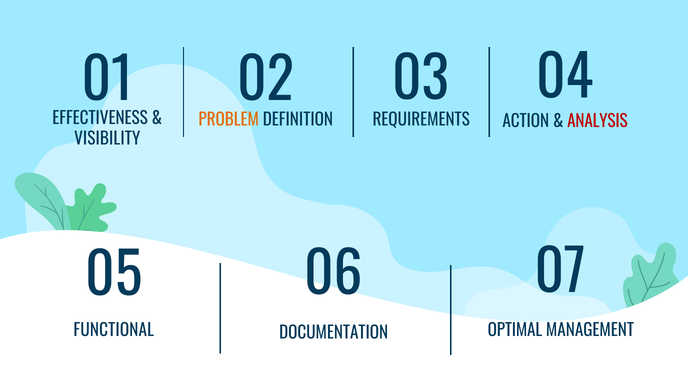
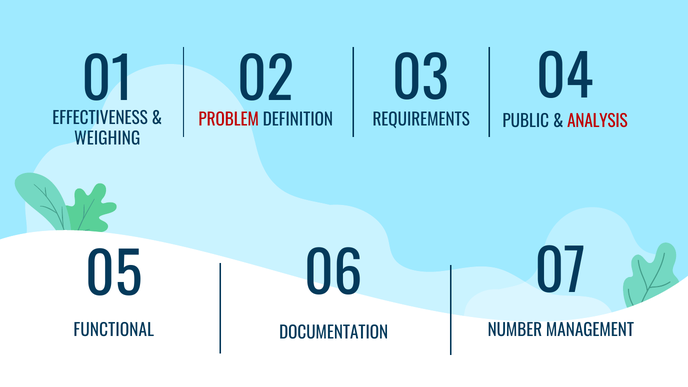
PROBLEM colour: orange -> red (229, 120)
ACTION: ACTION -> PUBLIC (526, 121)
VISIBILITY: VISIBILITY -> WEIGHING (107, 139)
OPTIMAL: OPTIMAL -> NUMBER (515, 330)
